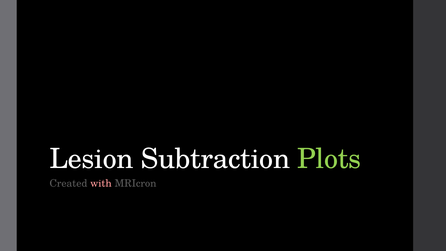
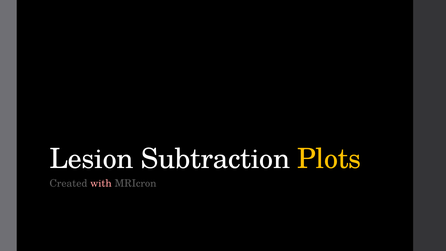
Plots colour: light green -> yellow (329, 159)
